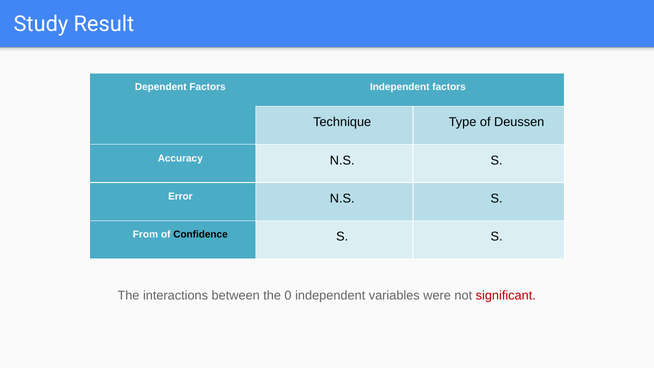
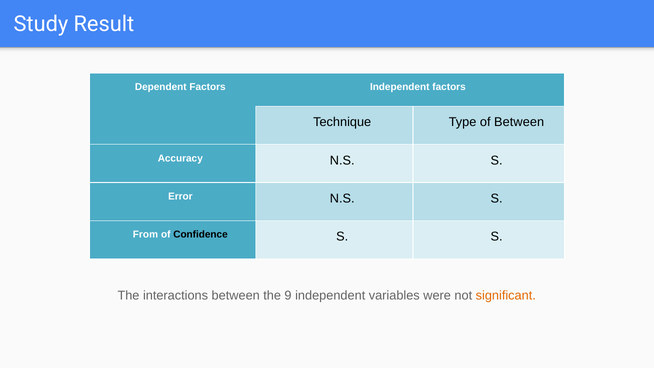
of Deussen: Deussen -> Between (519, 122)
0: 0 -> 9 (288, 295)
significant colour: red -> orange (506, 295)
